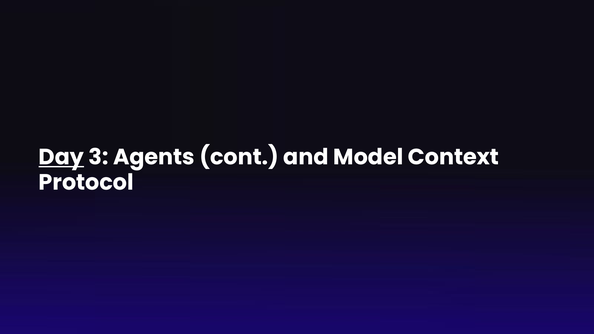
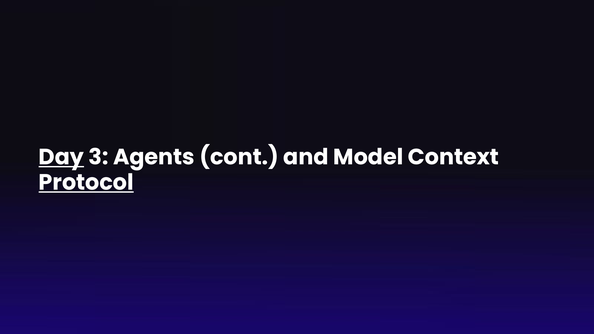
Protocol underline: none -> present (86, 183)
